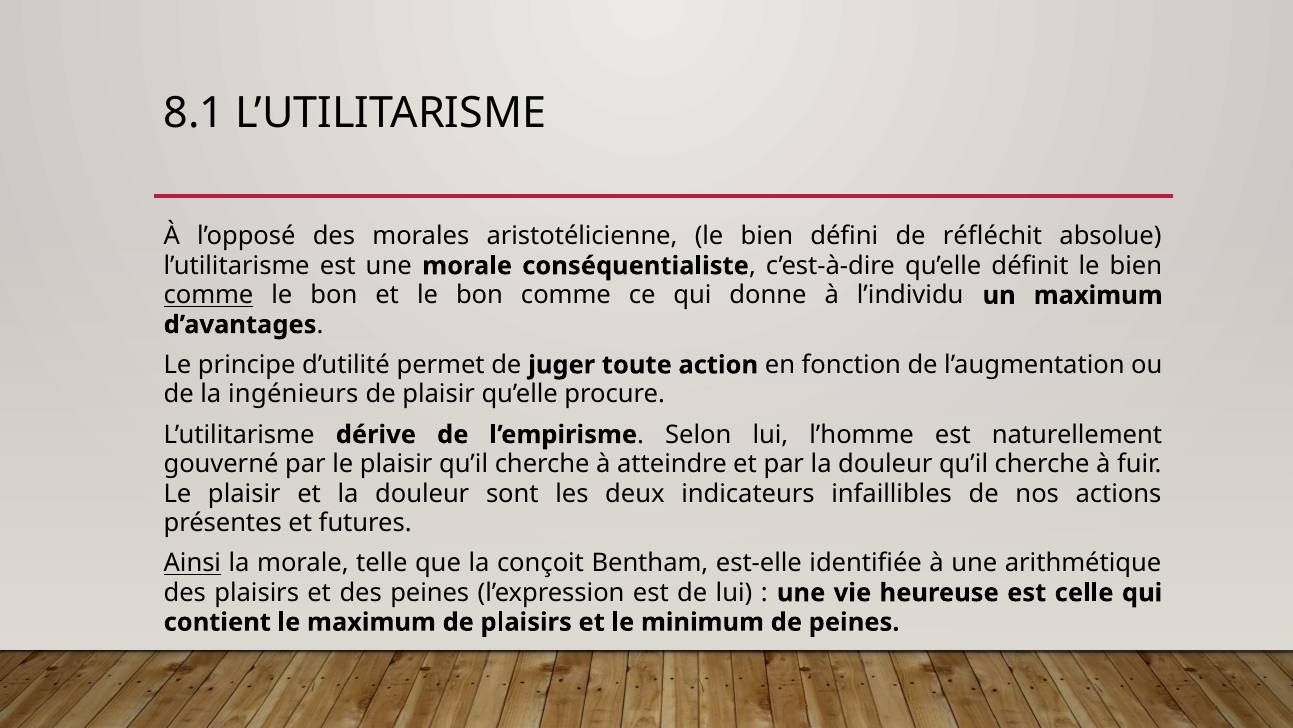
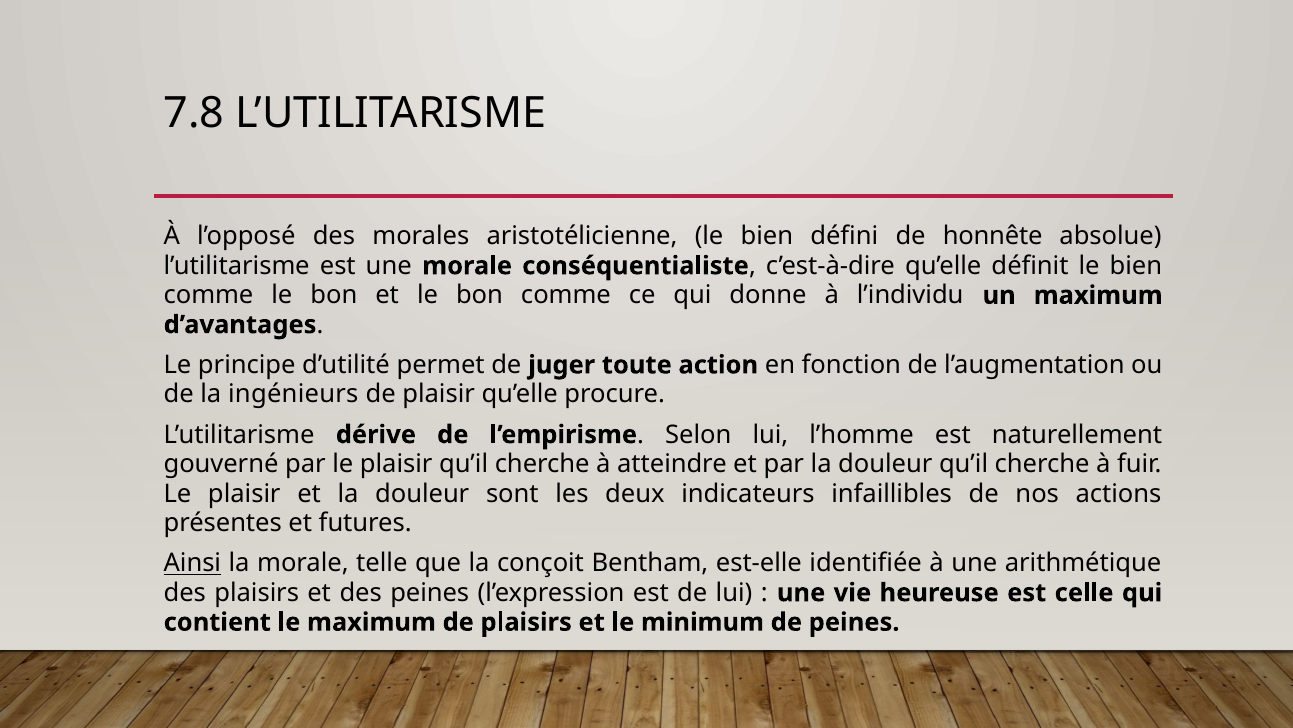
8.1: 8.1 -> 7.8 (194, 113)
réfléchit: réfléchit -> honnête (993, 236)
comme underline: present -> none (209, 295)
